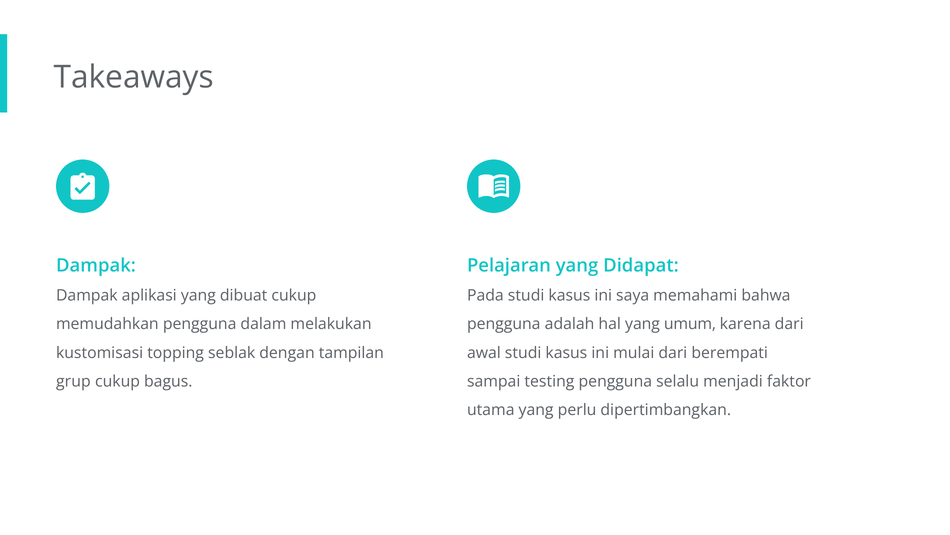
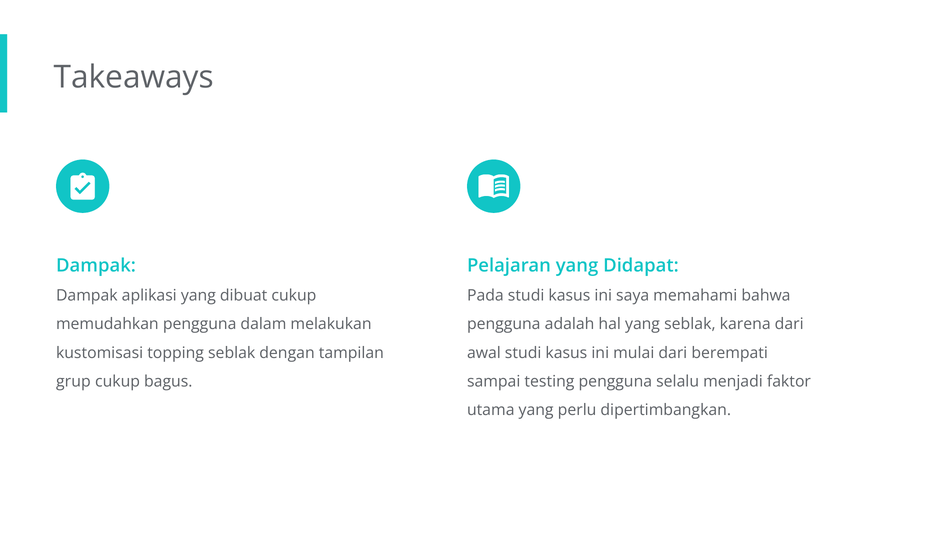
yang umum: umum -> seblak (690, 324)
